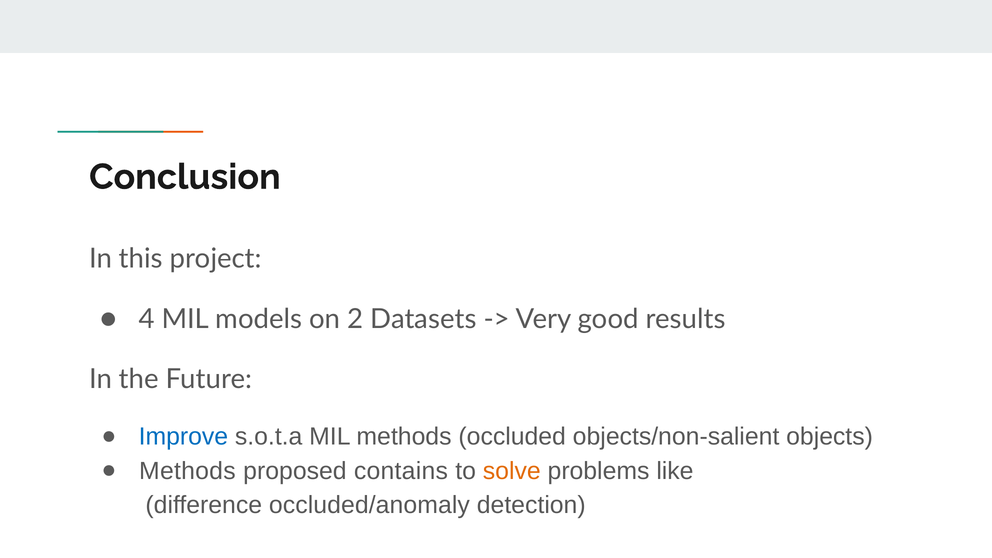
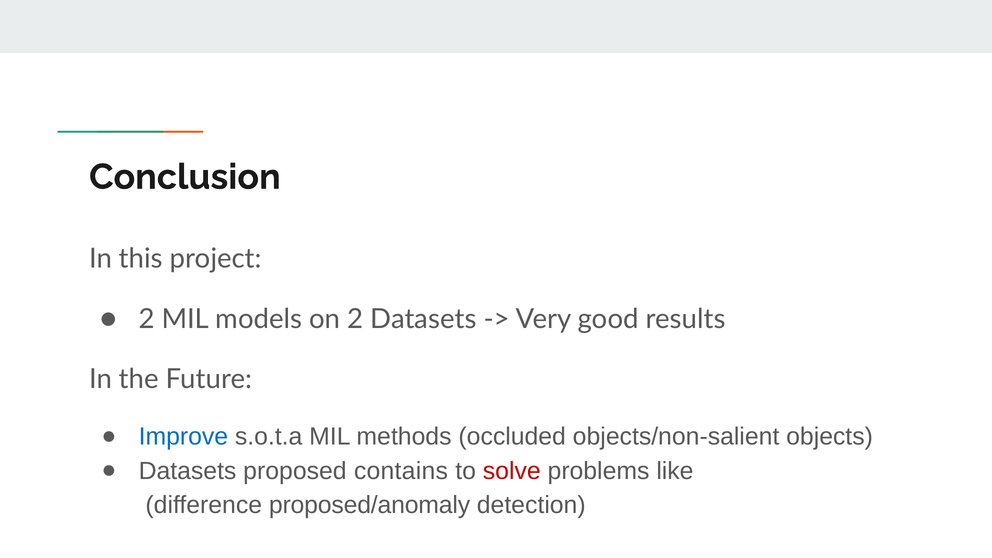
4: 4 -> 2 (147, 319)
Methods: Methods -> Datasets (188, 471)
solve colour: orange -> red (512, 471)
occluded/anomaly: occluded/anomaly -> proposed/anomaly (370, 505)
